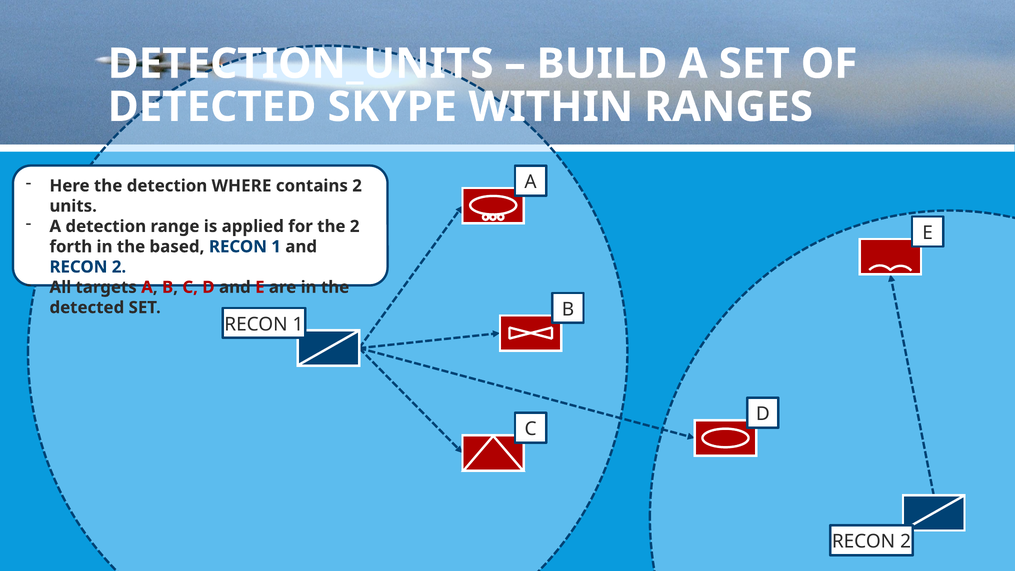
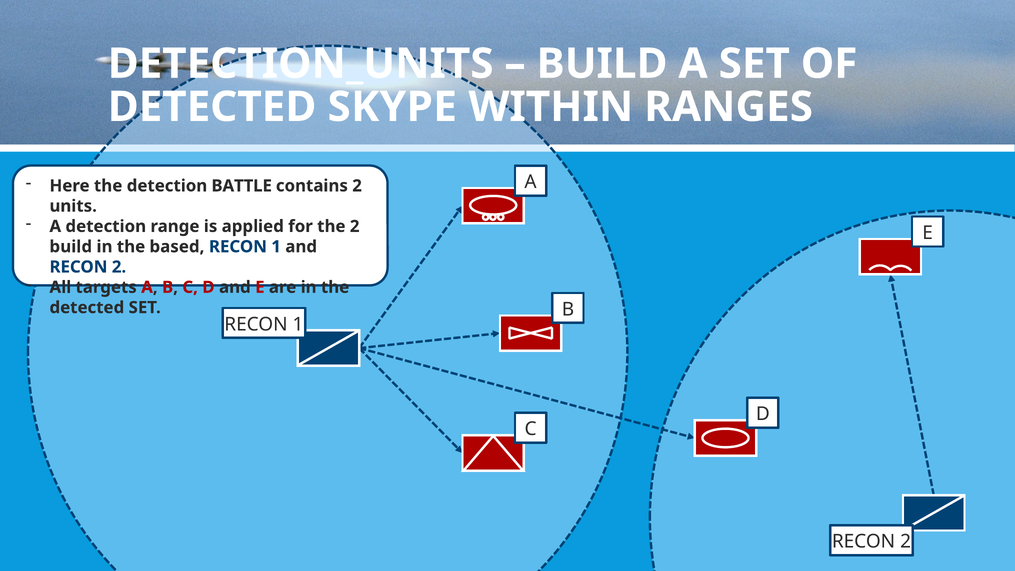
WHERE: WHERE -> BATTLE (242, 186)
forth: forth -> build (71, 247)
